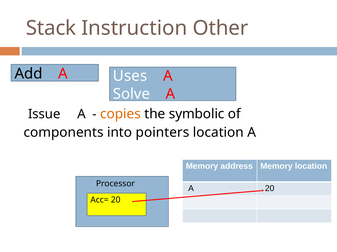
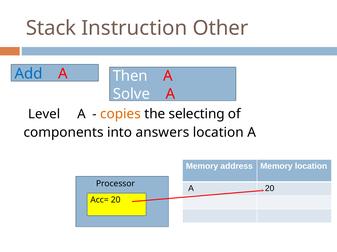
Add colour: black -> blue (29, 74)
Uses: Uses -> Then (130, 76)
Issue: Issue -> Level (44, 114)
symbolic: symbolic -> selecting (197, 114)
pointers: pointers -> answers (162, 133)
